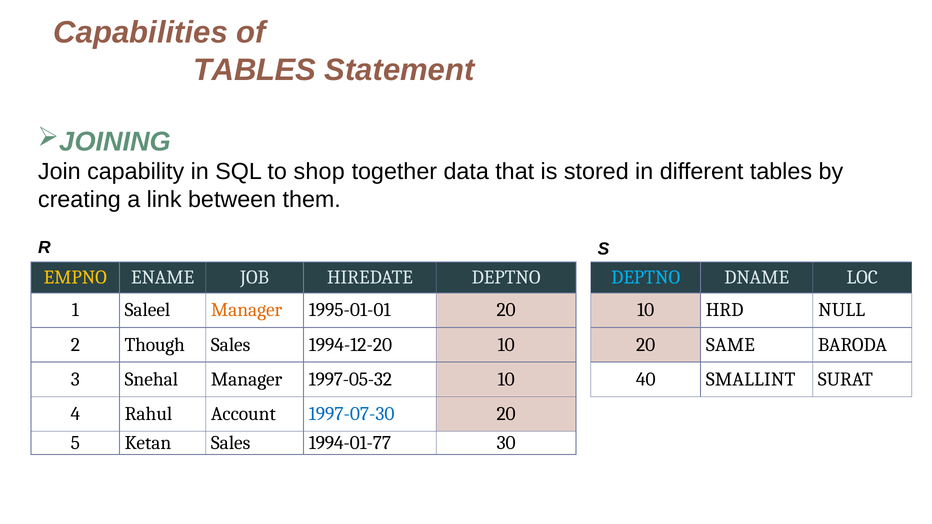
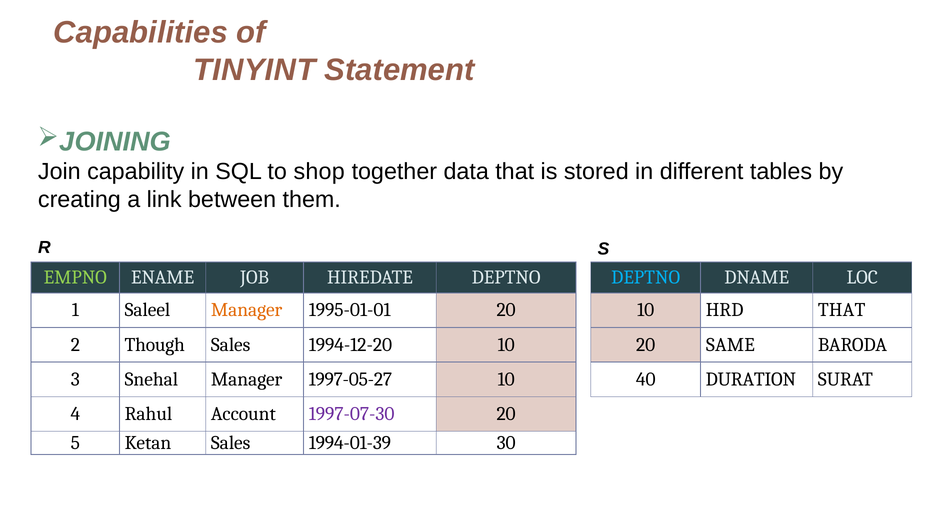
TABLES: TABLES -> TINYINT (254, 70)
EMPNO colour: yellow -> light green (75, 278)
HRD NULL: NULL -> THAT (842, 310)
1997-05-32: 1997-05-32 -> 1997-05-27 (350, 379)
SMALLINT: SMALLINT -> DURATION (751, 379)
1997-07-30 colour: blue -> purple (352, 414)
1994-01-77: 1994-01-77 -> 1994-01-39 (350, 443)
